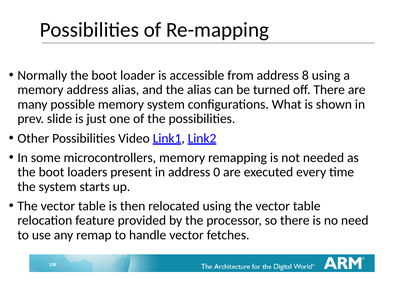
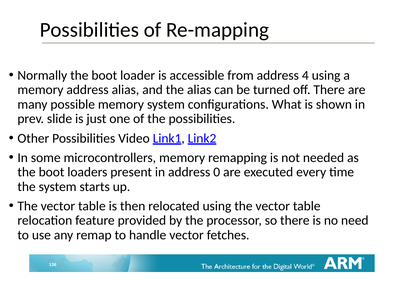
8: 8 -> 4 (305, 76)
